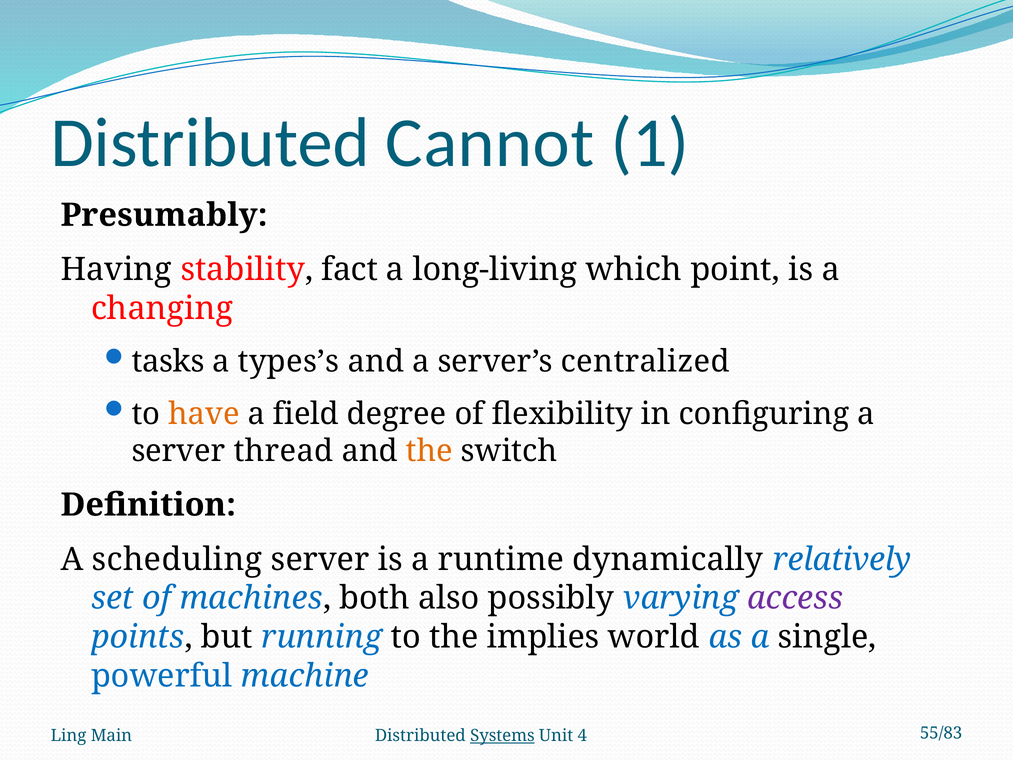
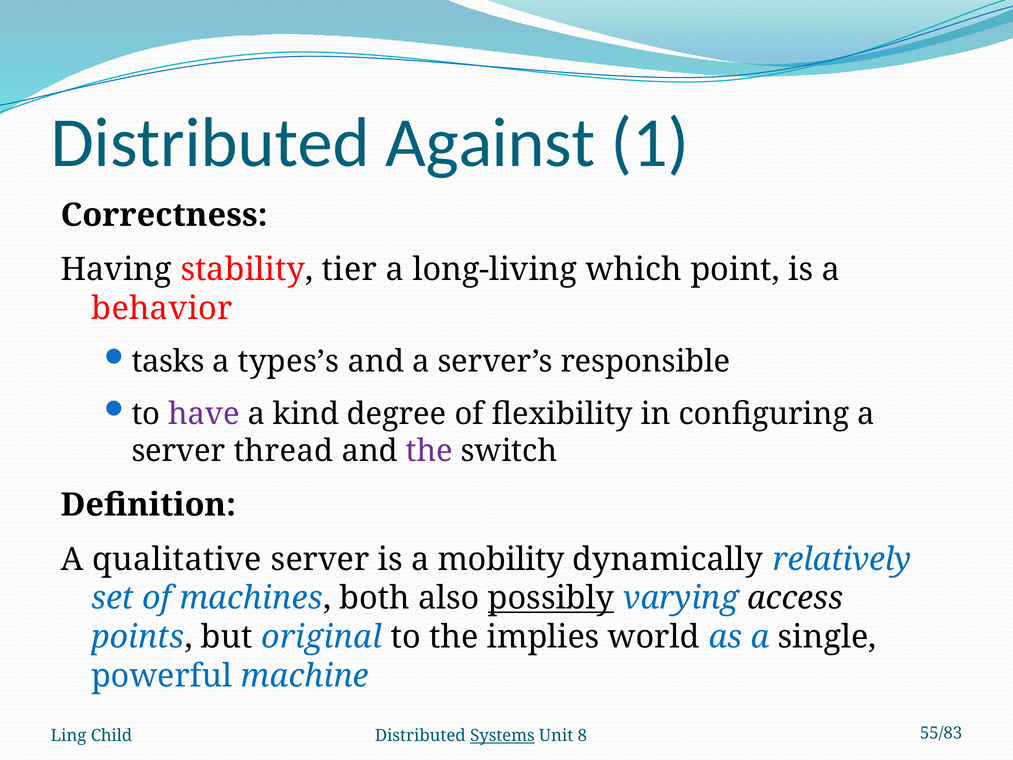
Cannot: Cannot -> Against (490, 143)
Presumably: Presumably -> Correctness (164, 215)
fact: fact -> tier (349, 270)
changing: changing -> behavior (162, 308)
centralized: centralized -> responsible (645, 361)
have colour: orange -> purple (204, 414)
field: field -> kind (306, 414)
the colour: orange -> purple (429, 451)
scheduling: scheduling -> qualitative (177, 559)
runtime: runtime -> mobility (501, 559)
possibly underline: none -> present (551, 598)
access colour: purple -> black (795, 598)
running: running -> original (322, 637)
Main: Main -> Child (111, 736)
4: 4 -> 8 (582, 736)
